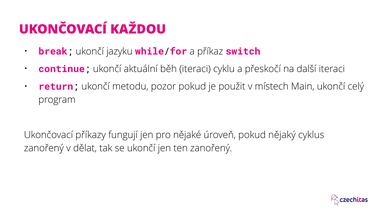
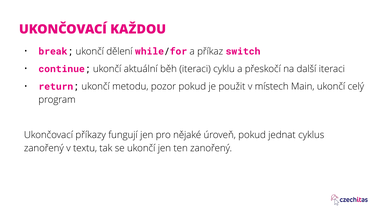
jazyku: jazyku -> dělení (119, 51)
nějaký: nějaký -> jednat (282, 135)
dělat: dělat -> textu (85, 148)
